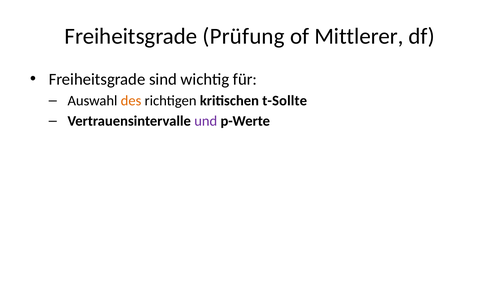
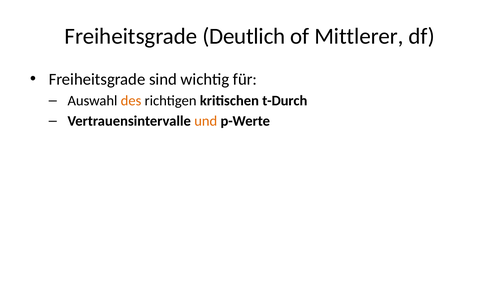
Prüfung: Prüfung -> Deutlich (244, 36)
t-Sollte: t-Sollte -> t-Durch (285, 101)
und colour: purple -> orange (206, 121)
